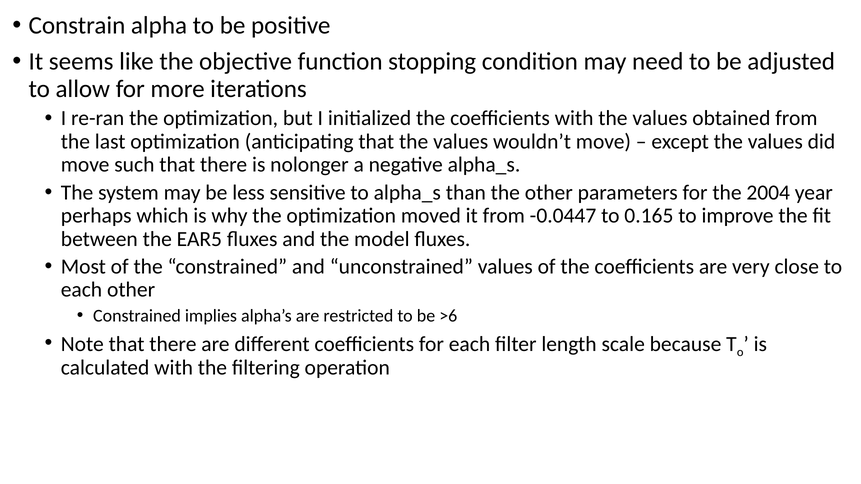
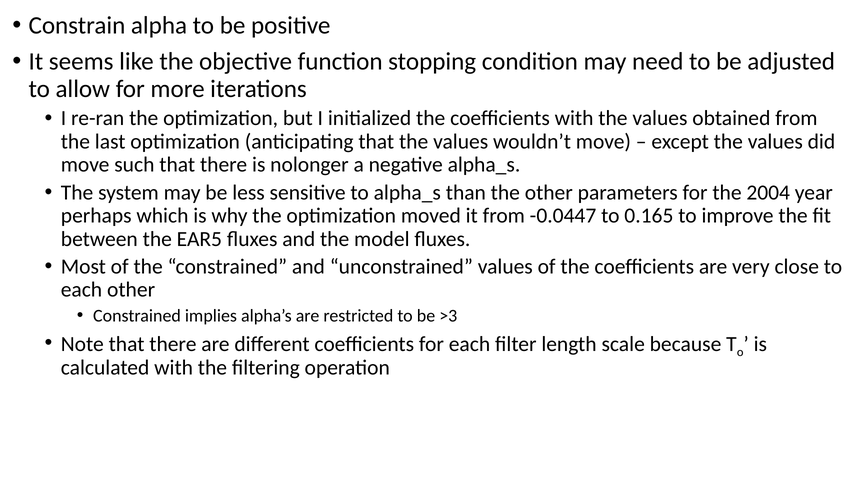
>6: >6 -> >3 (448, 316)
